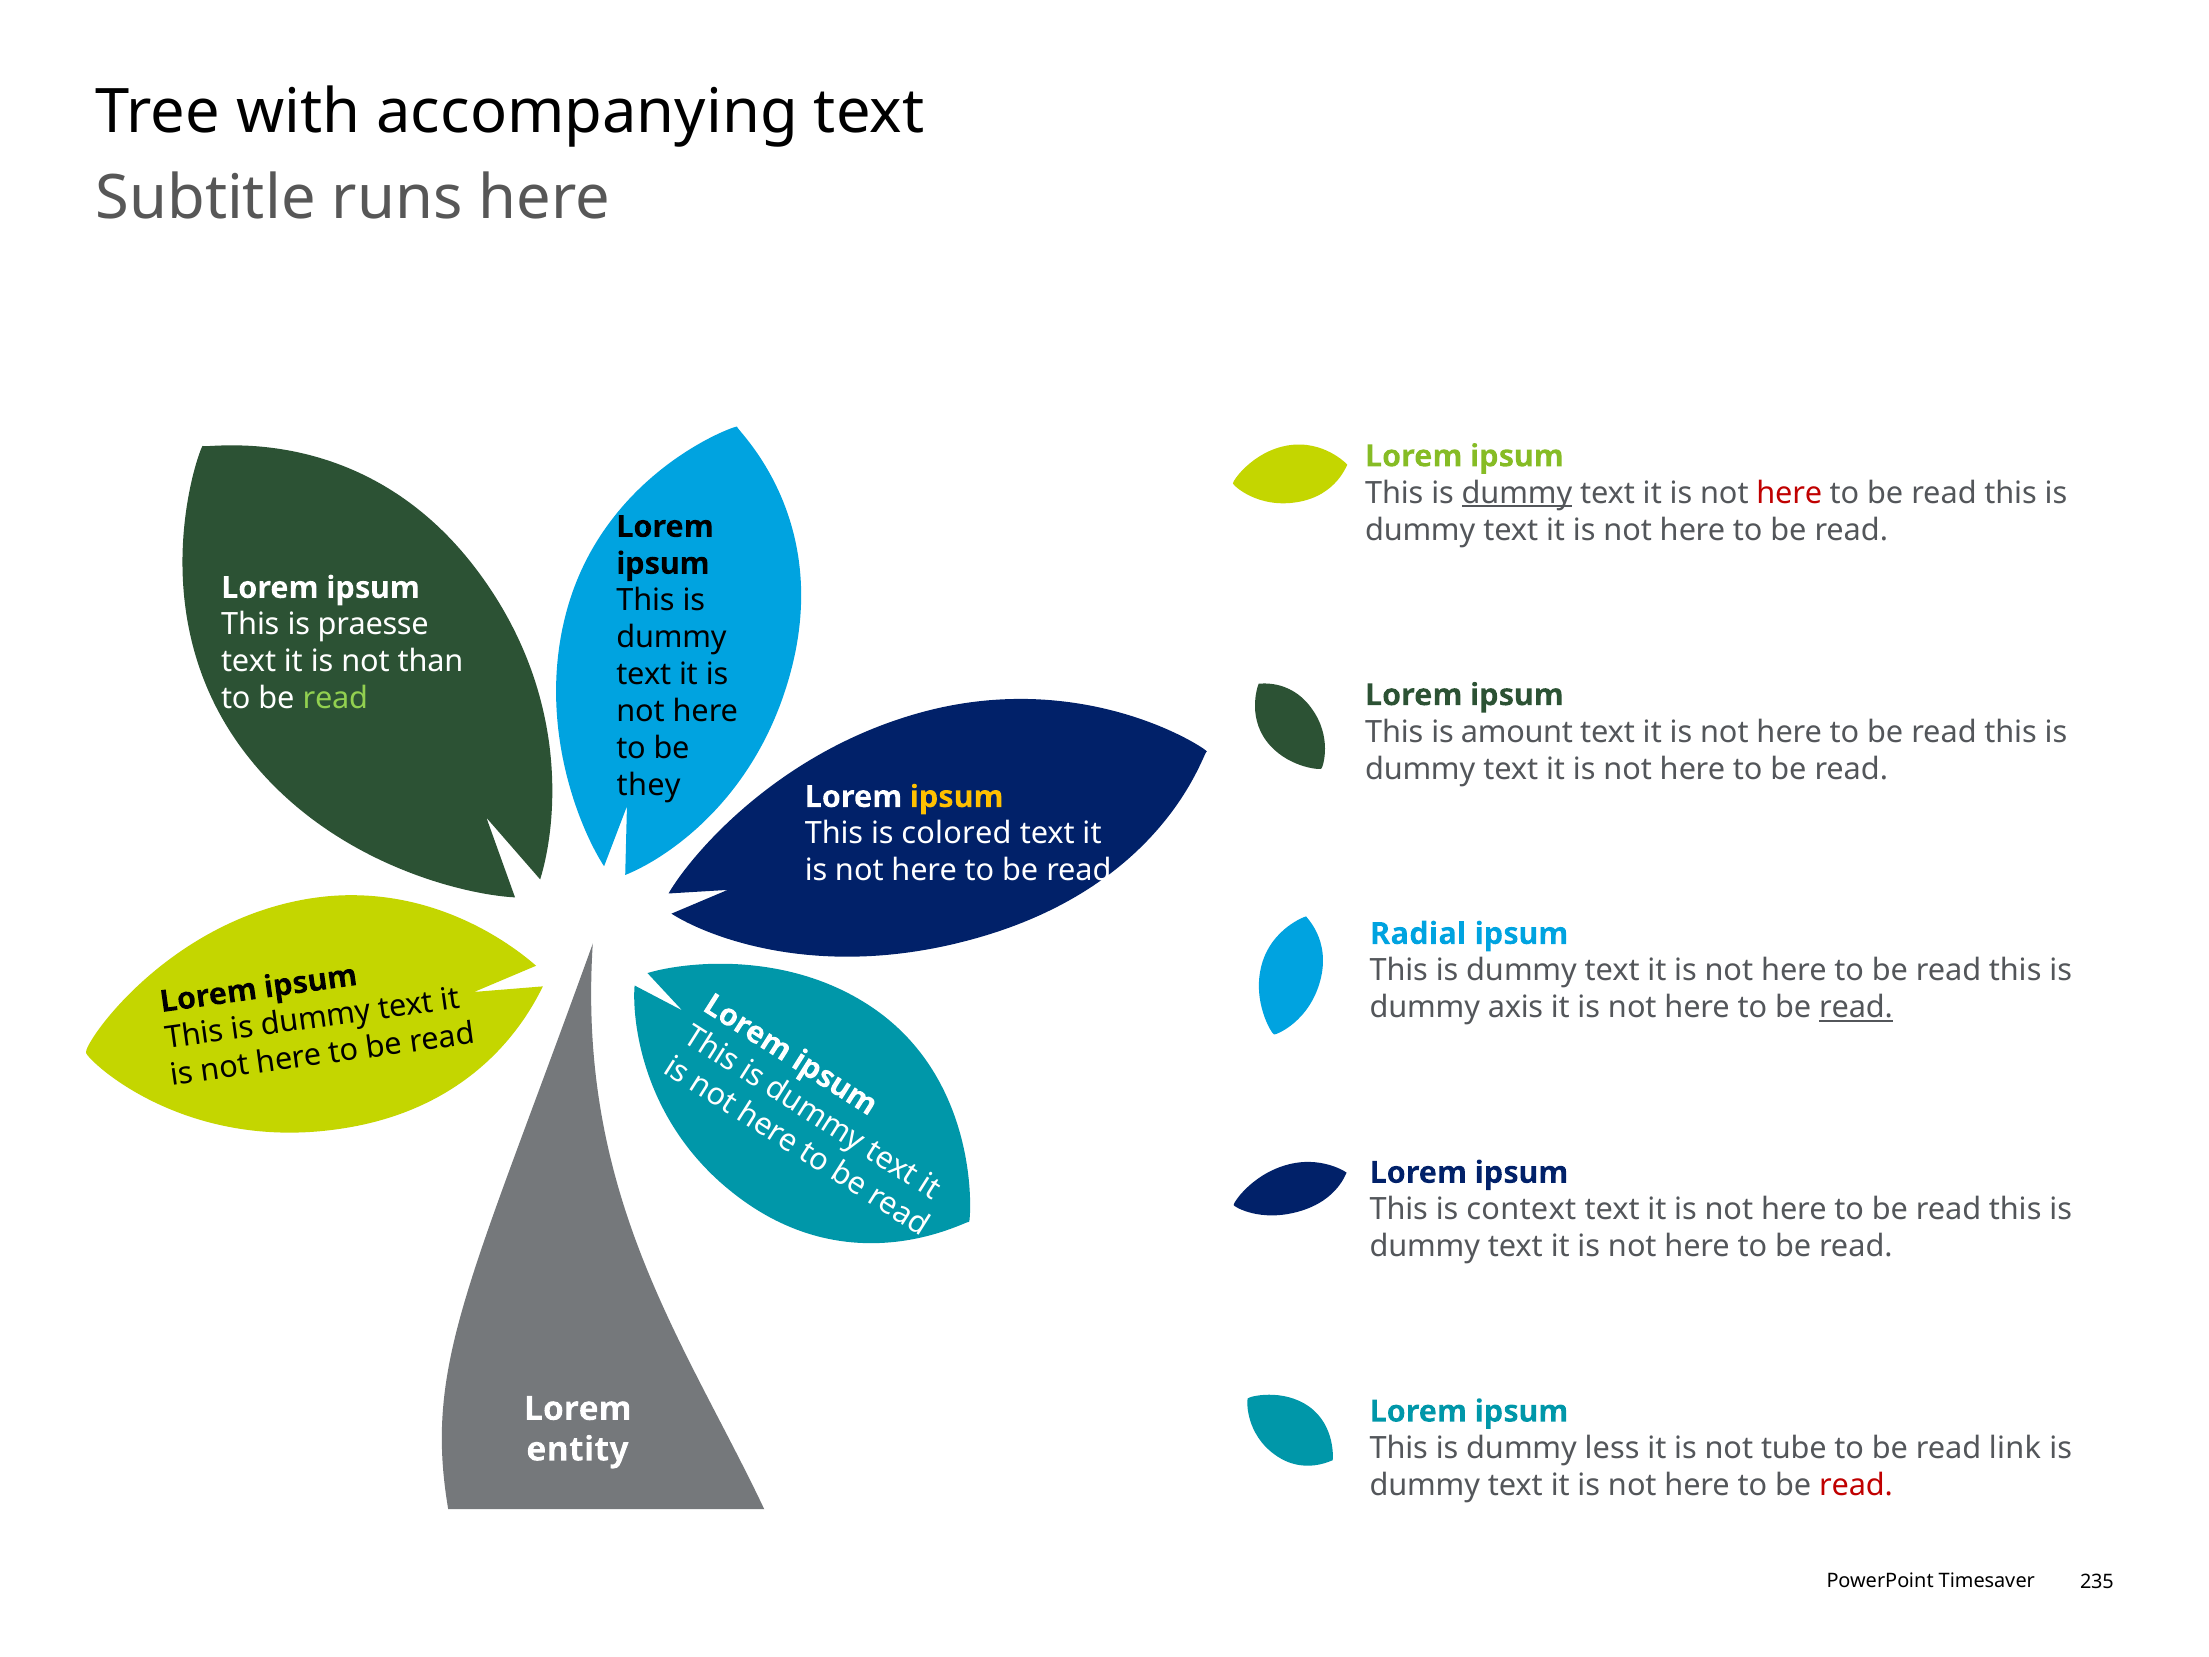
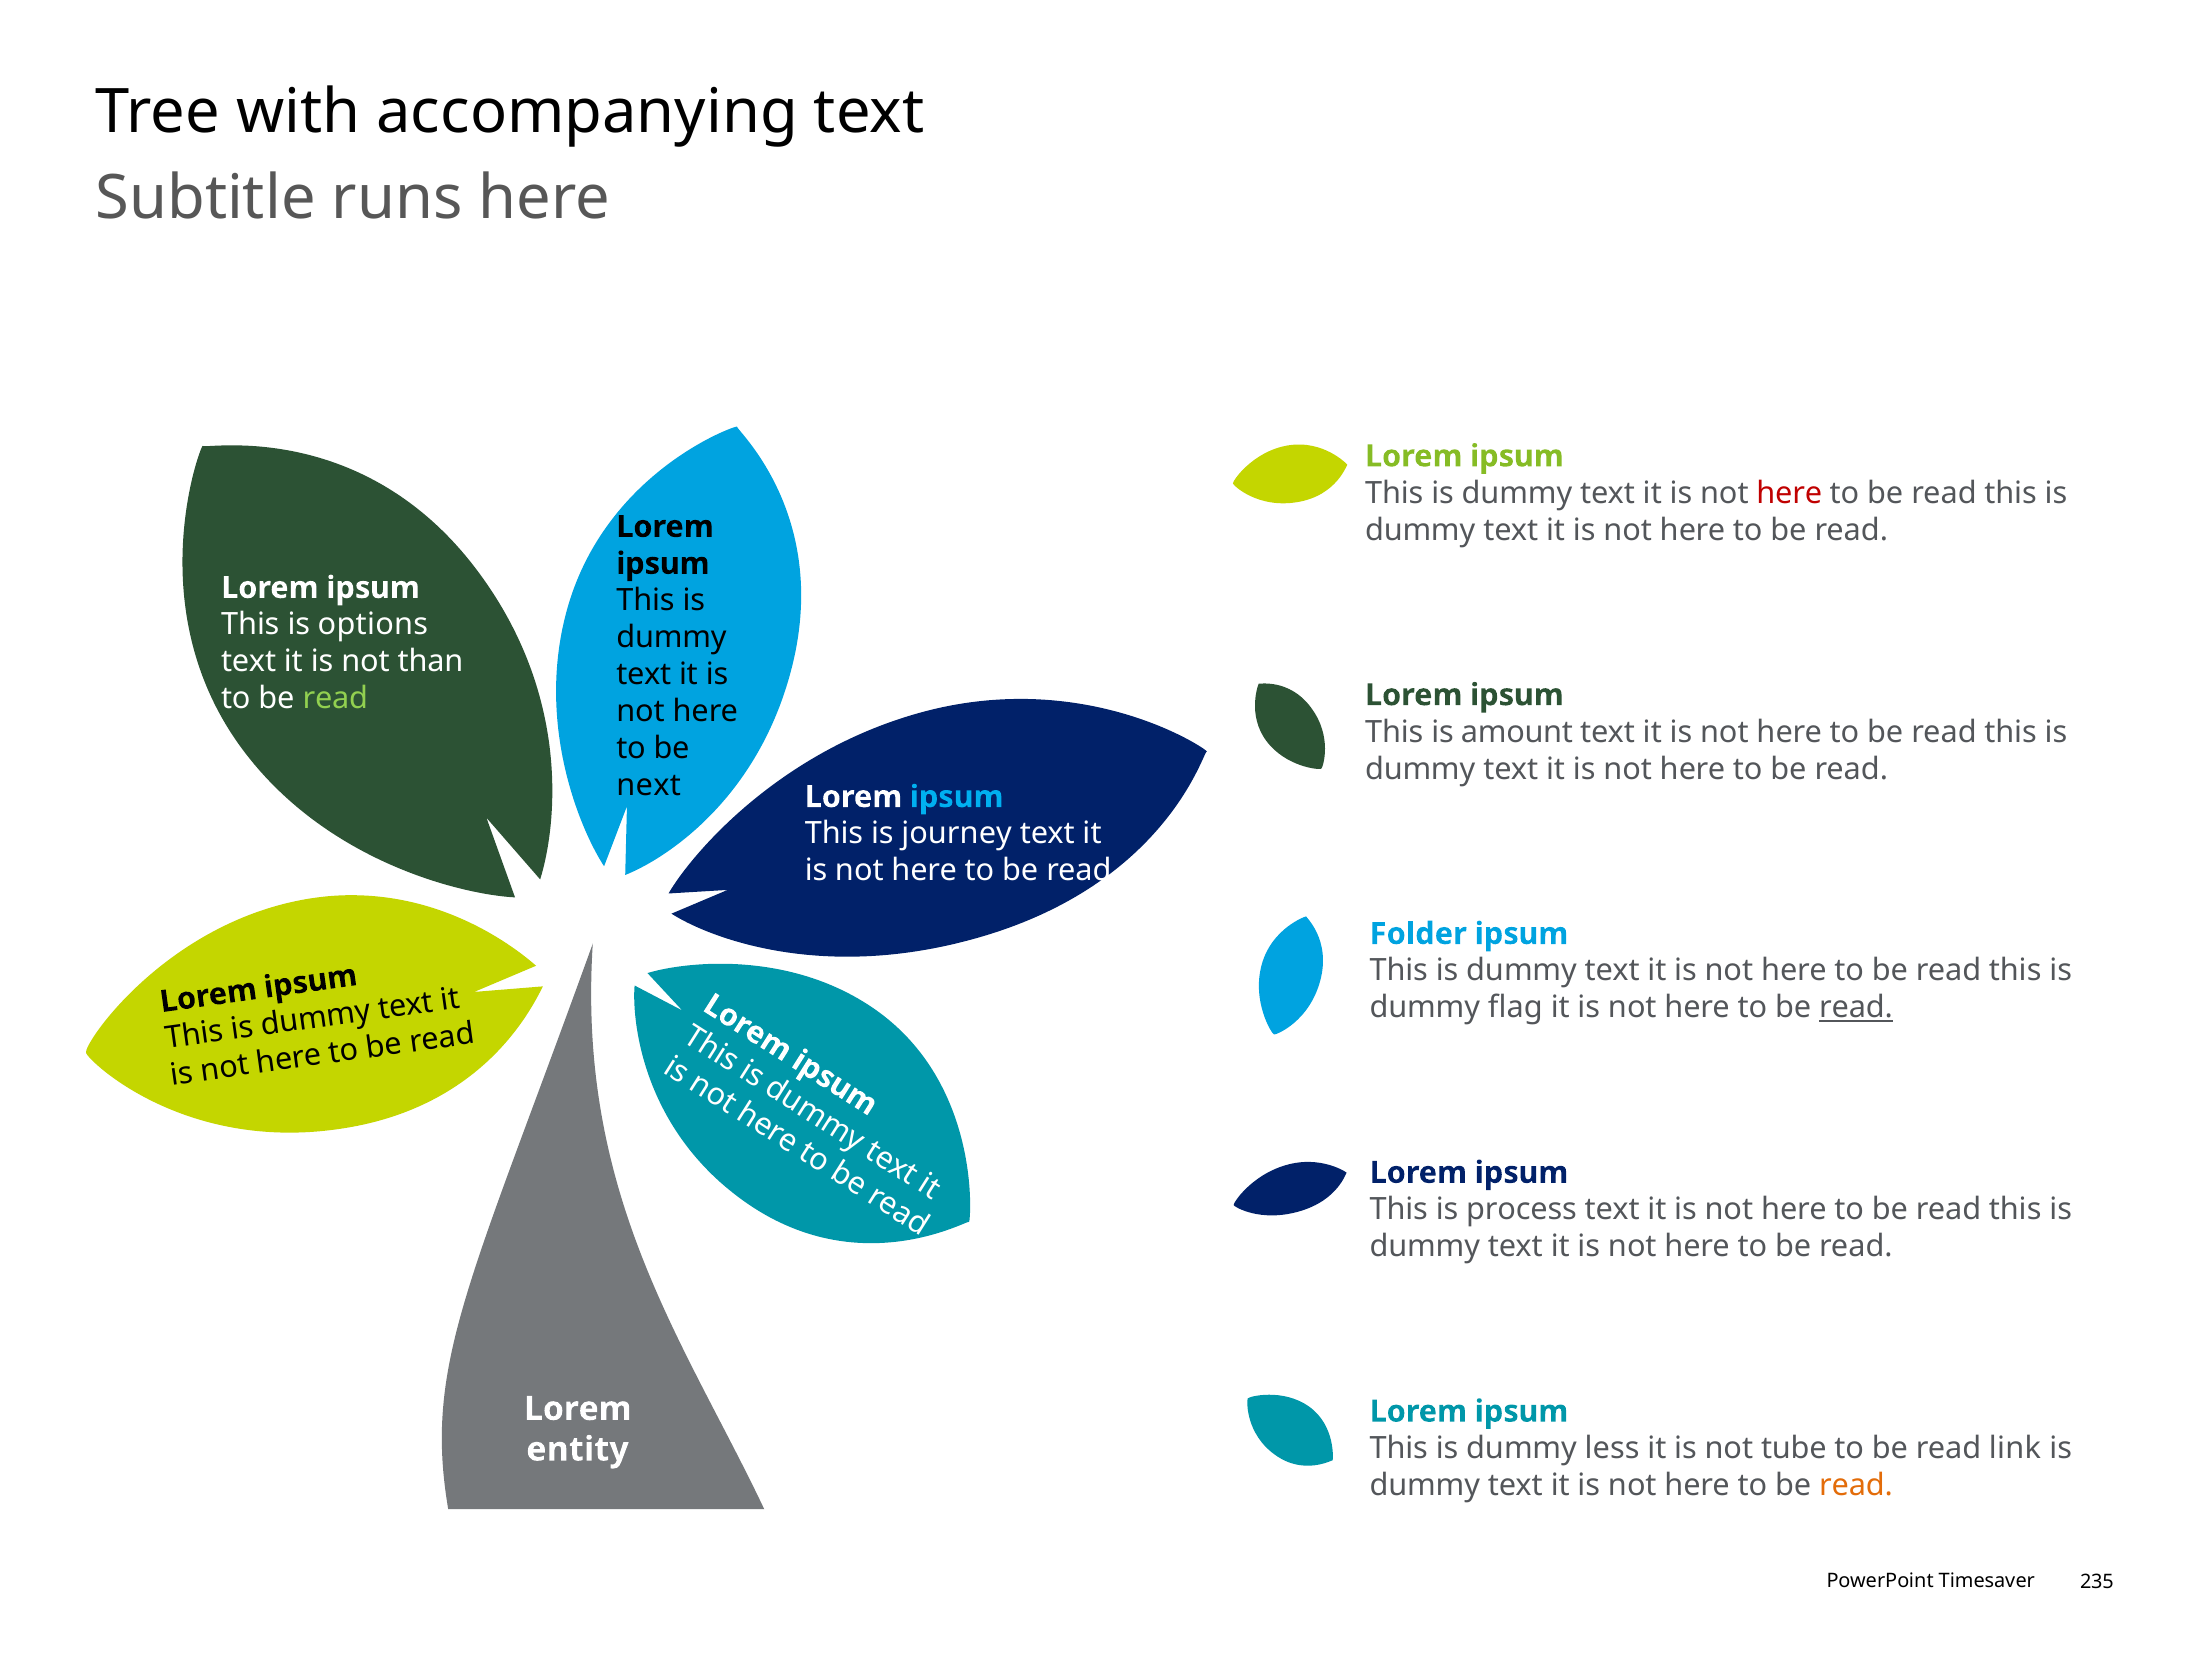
dummy underline: present -> none (1517, 493)
praesse: praesse -> options (373, 625)
they: they -> next (649, 785)
ipsum colour: yellow -> light blue (957, 797)
colored: colored -> journey (957, 834)
Radial: Radial -> Folder (1418, 934)
axis: axis -> flag (1515, 1007)
context: context -> process (1522, 1209)
read colour: red -> orange (1856, 1485)
